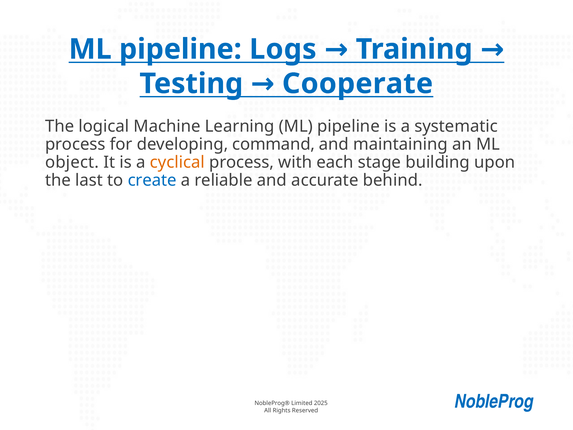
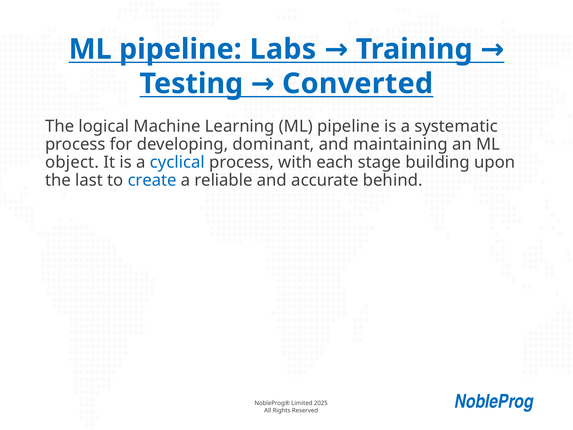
Logs: Logs -> Labs (283, 49)
Cooperate: Cooperate -> Converted (358, 84)
command: command -> dominant (273, 144)
cyclical colour: orange -> blue (177, 162)
